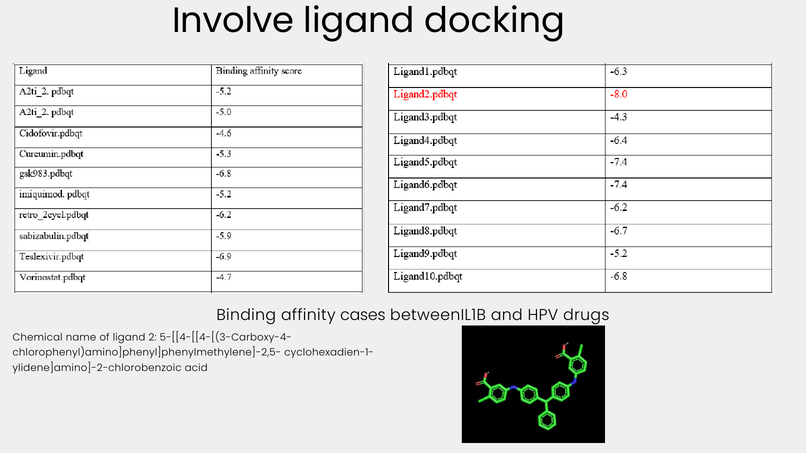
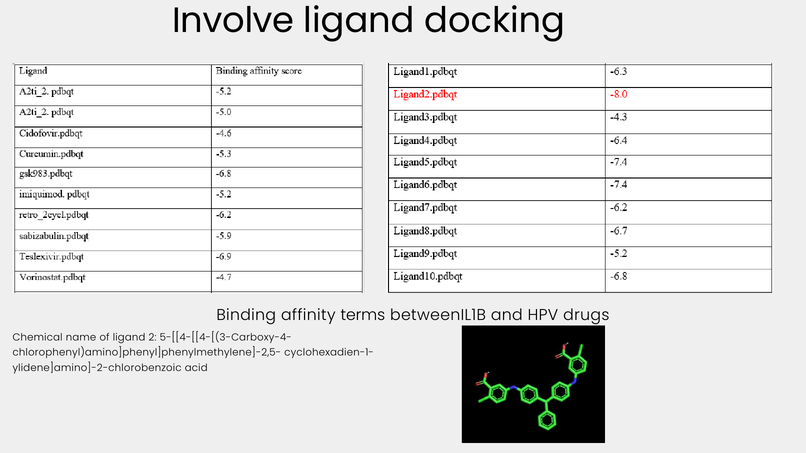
cases: cases -> terms (363, 315)
